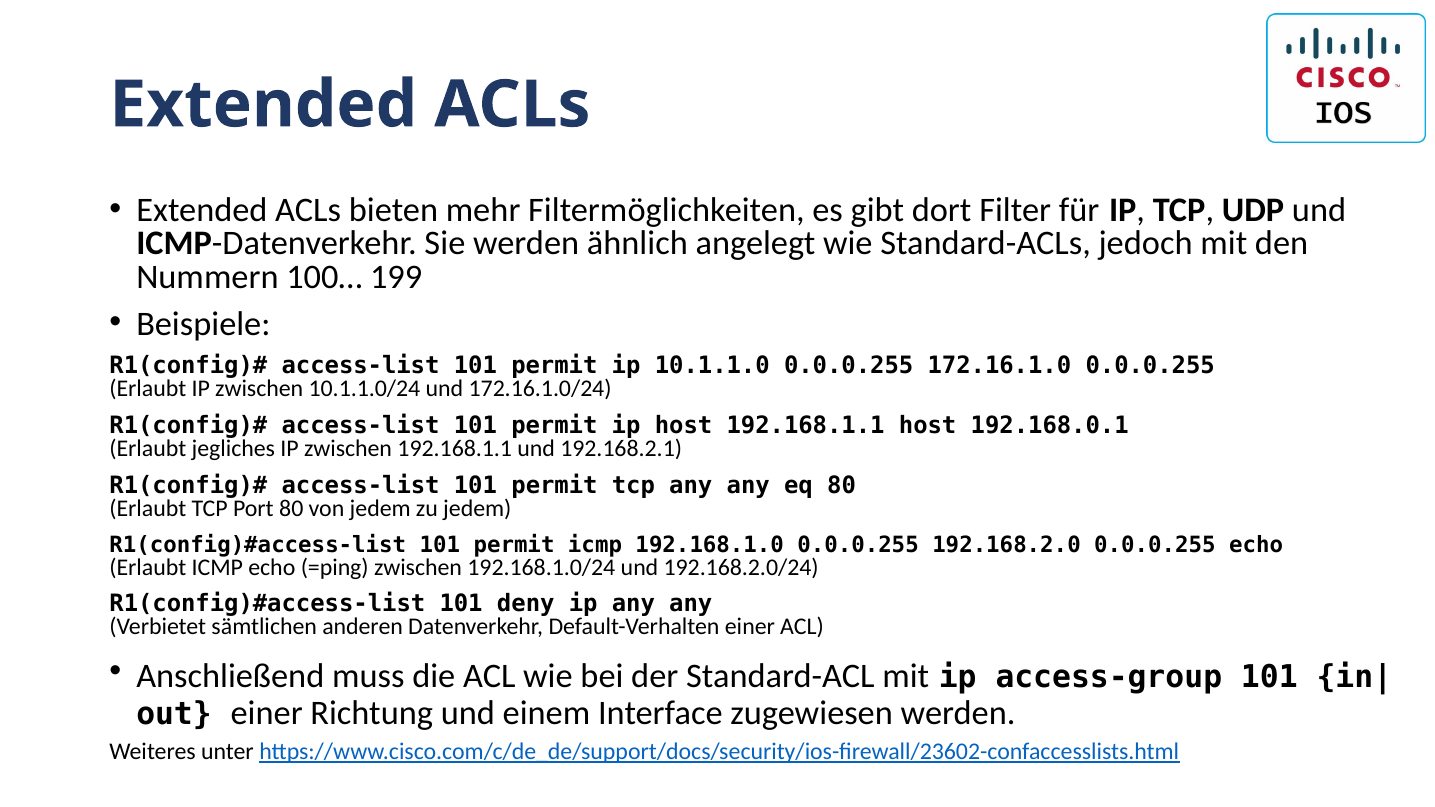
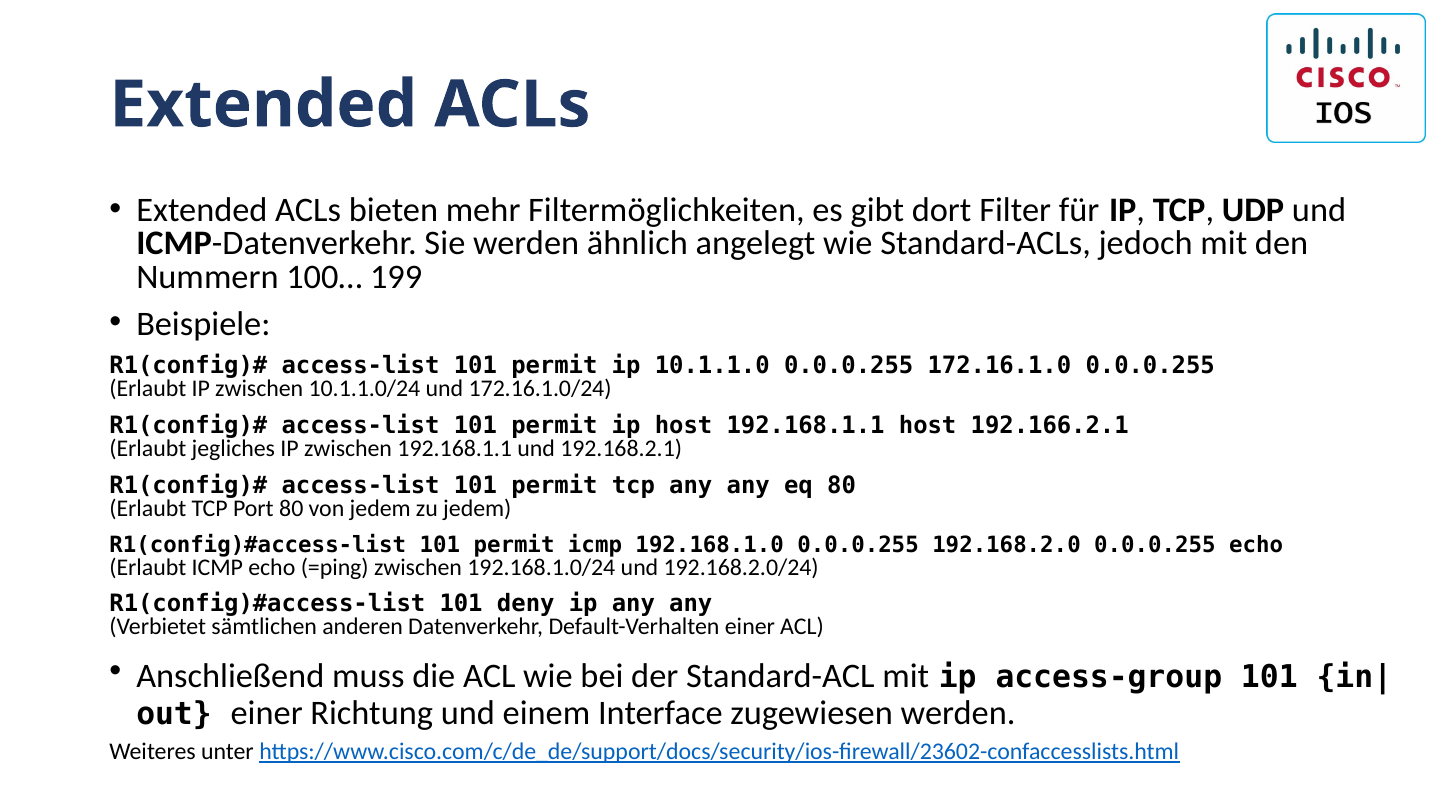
192.168.0.1: 192.168.0.1 -> 192.166.2.1 (1050, 426)
